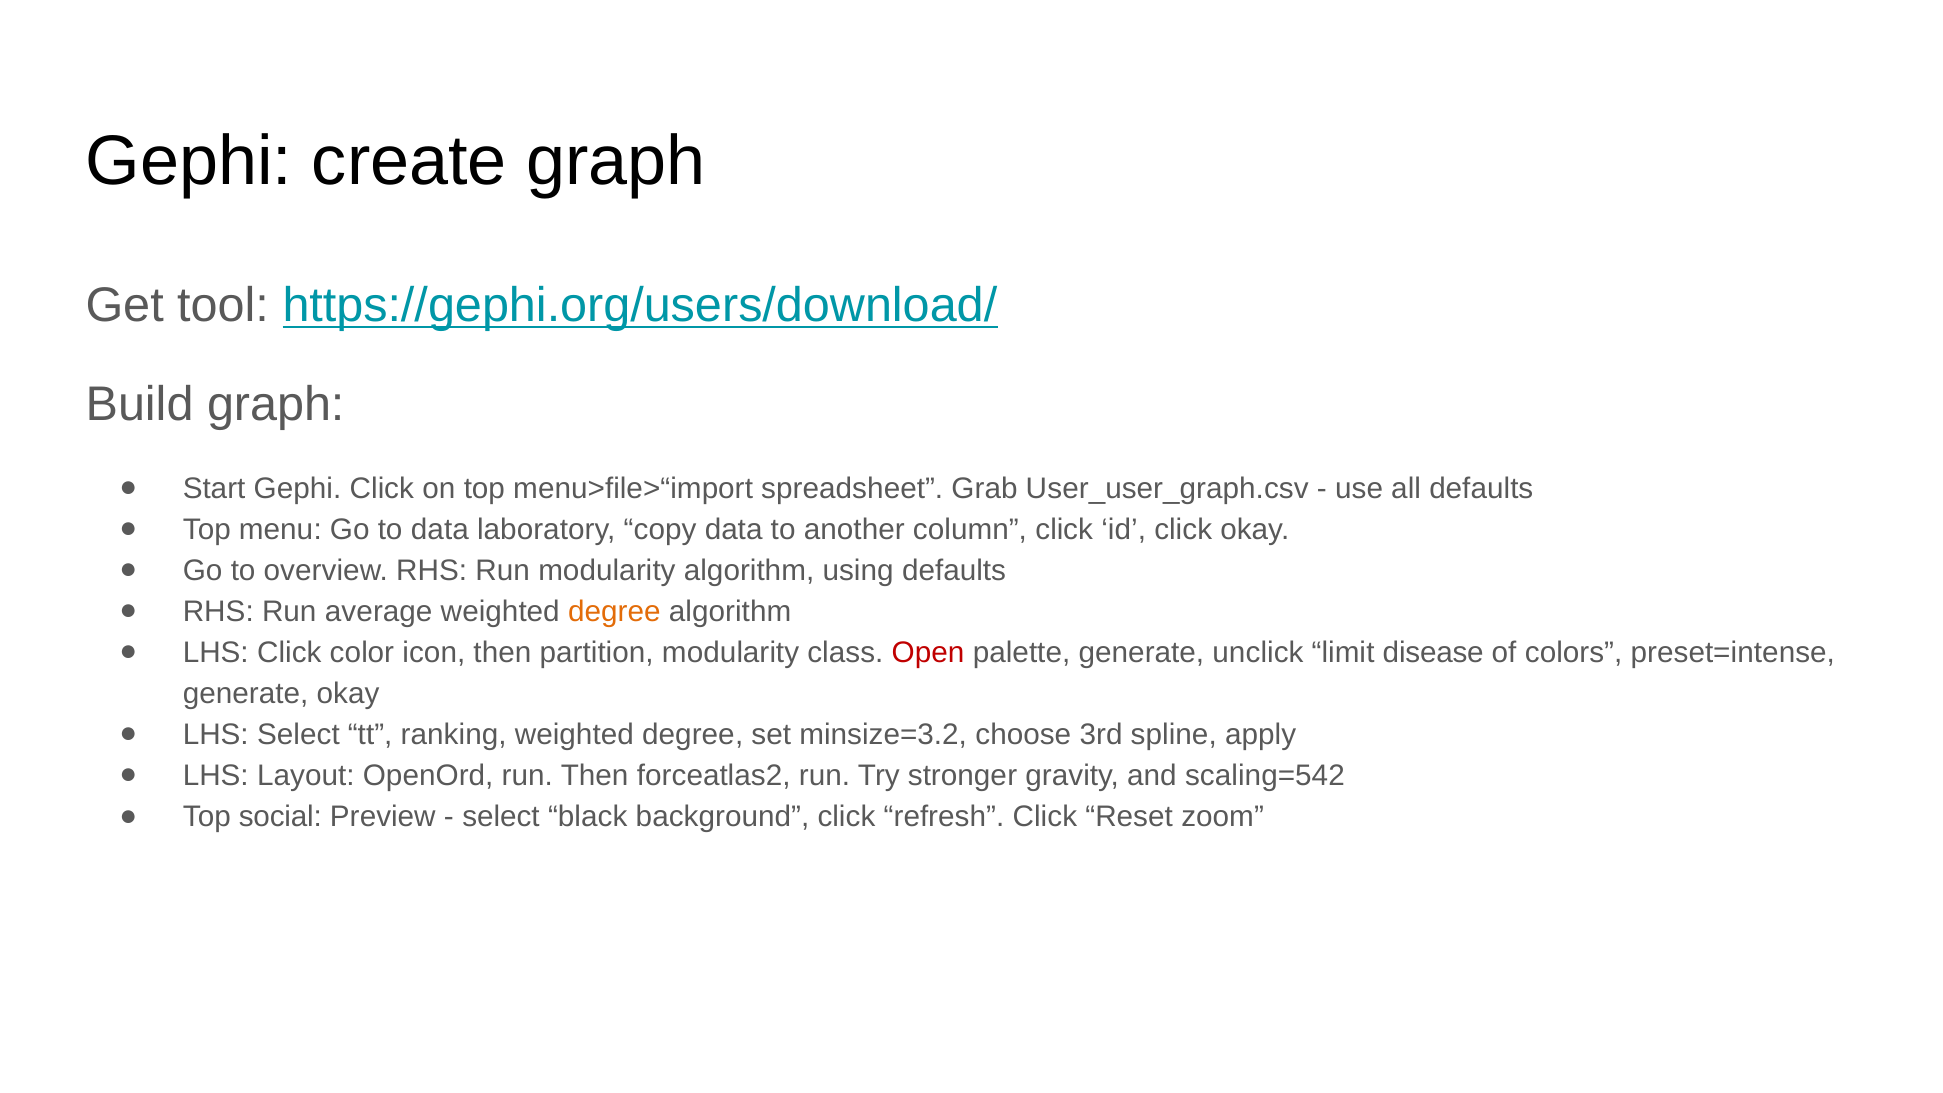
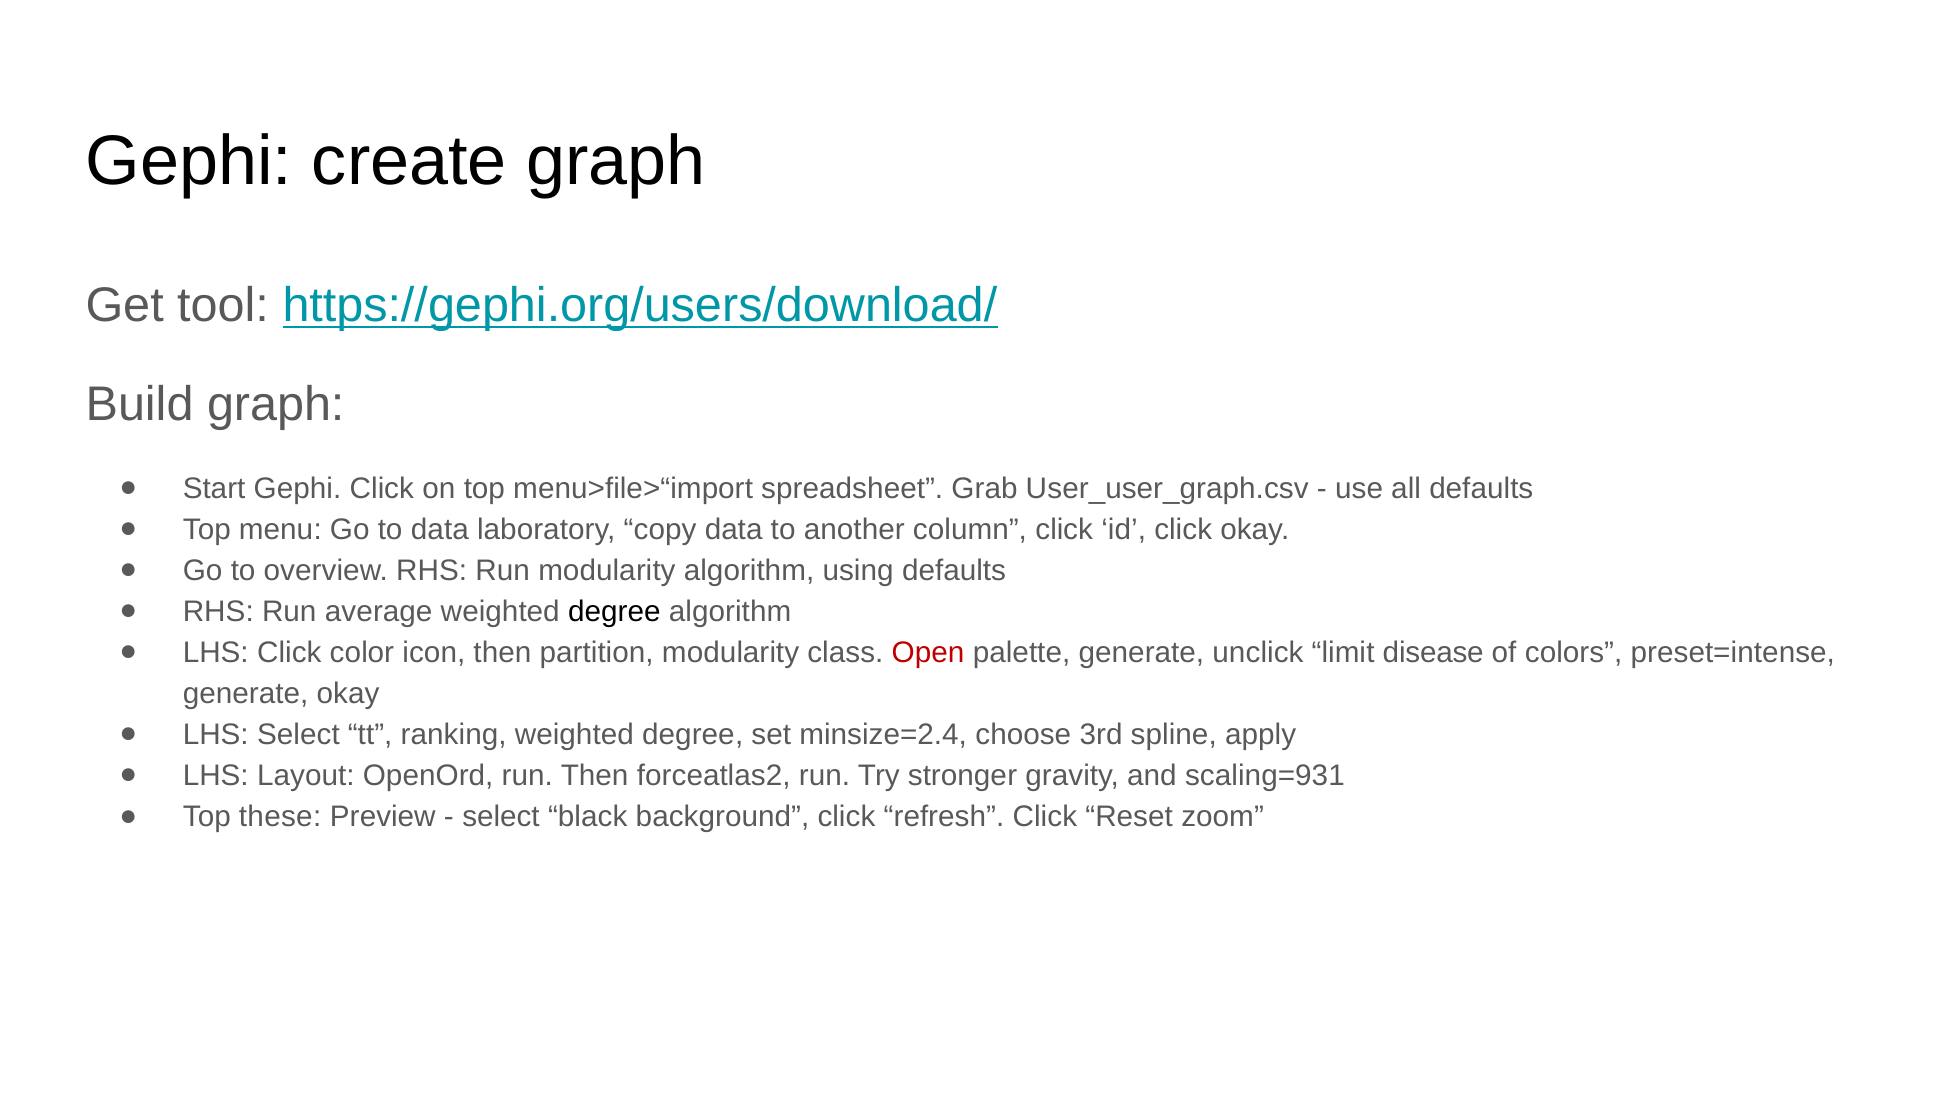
degree colour: orange -> black (614, 612)
minsize=3.2: minsize=3.2 -> minsize=2.4 (883, 735)
scaling=542: scaling=542 -> scaling=931 (1265, 776)
social: social -> these (280, 817)
